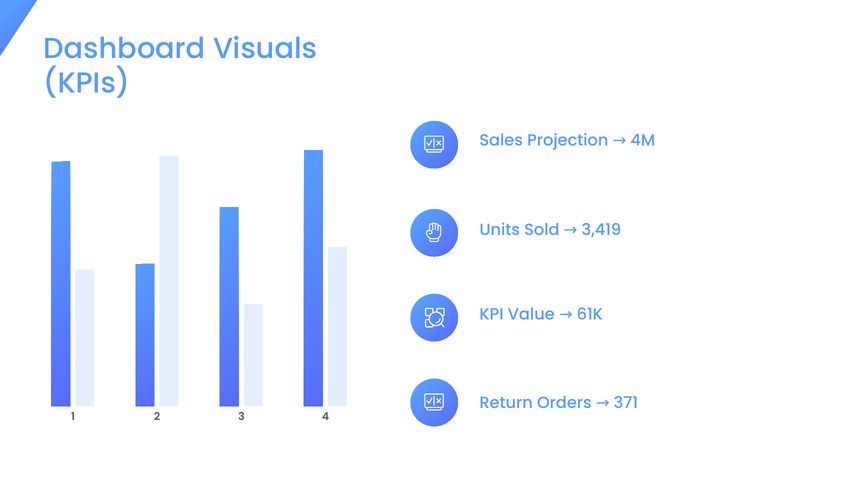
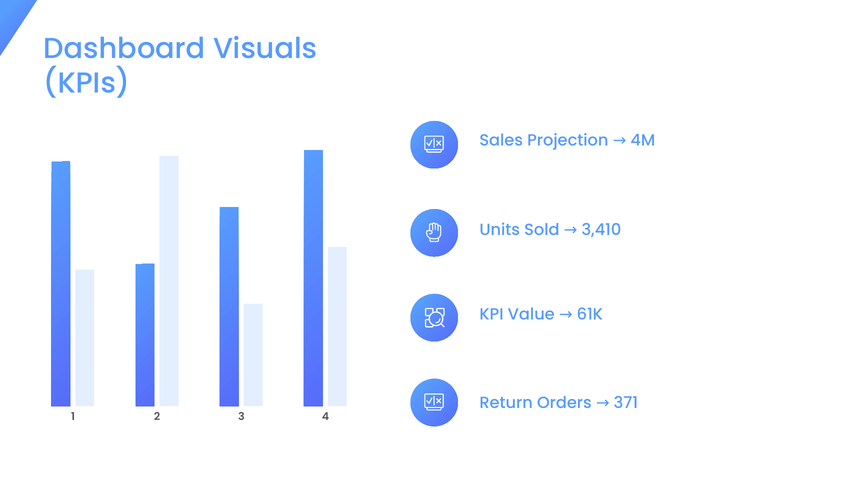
3,419: 3,419 -> 3,410 (601, 230)
